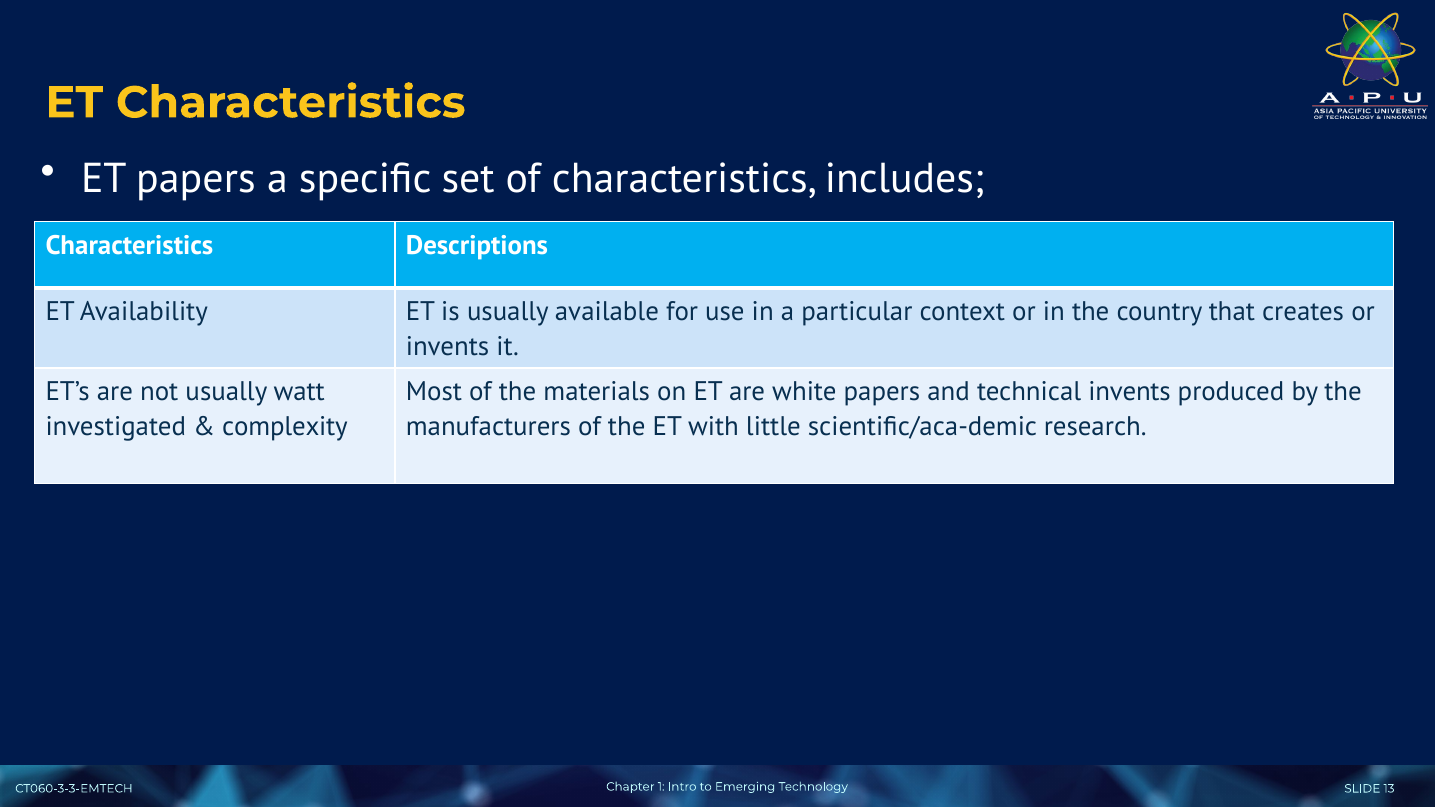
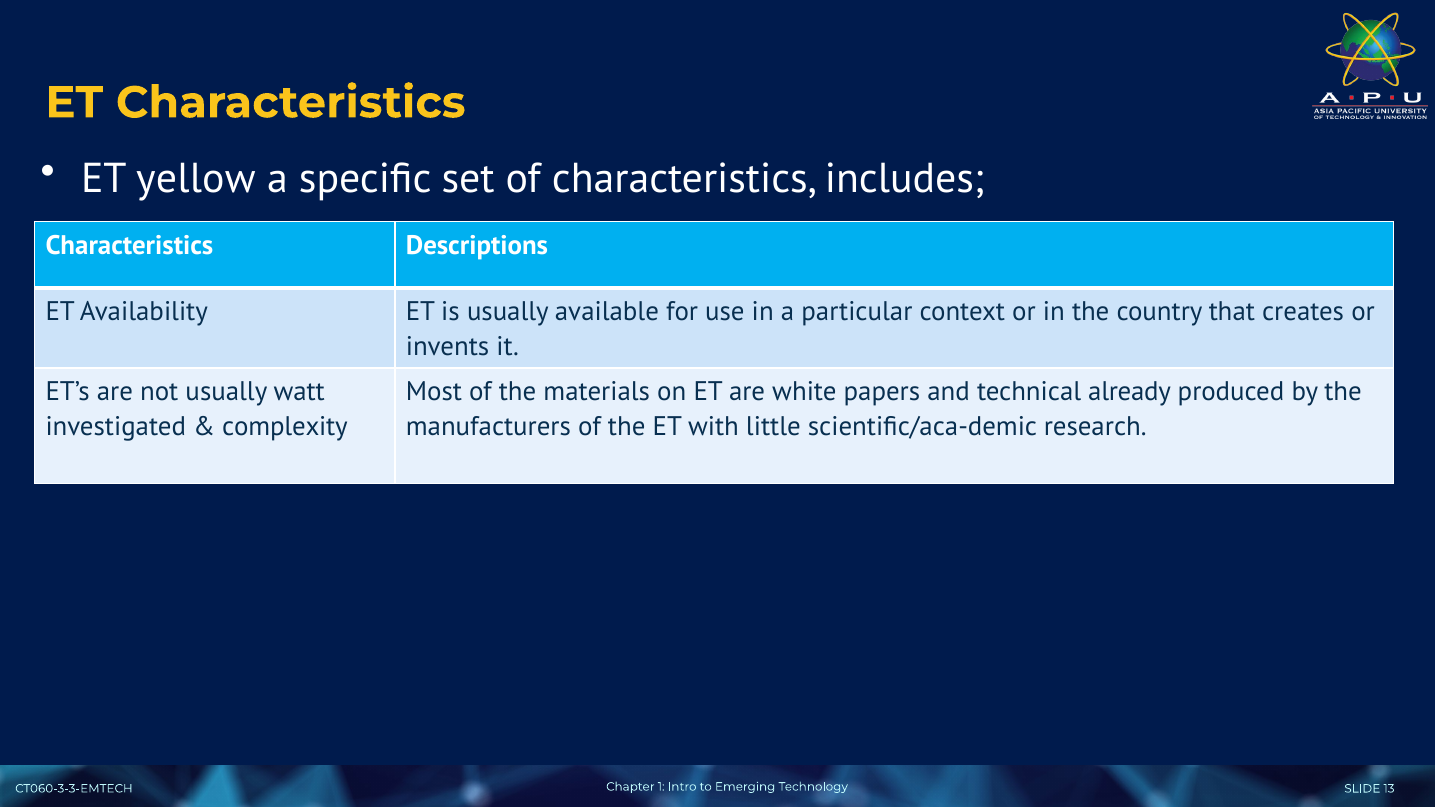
ET papers: papers -> yellow (196, 178)
technical invents: invents -> already (1130, 392)
